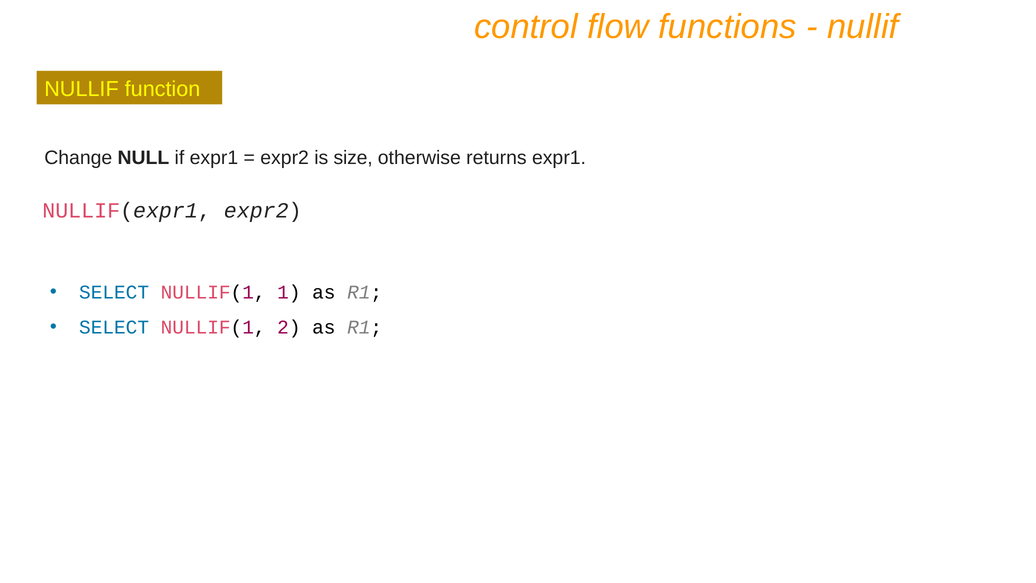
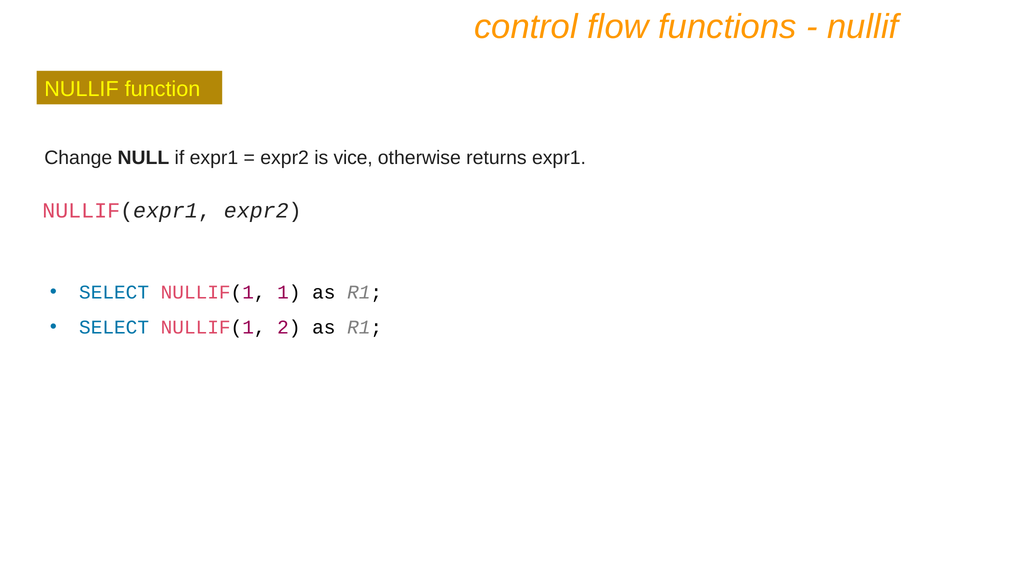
size: size -> vice (353, 158)
